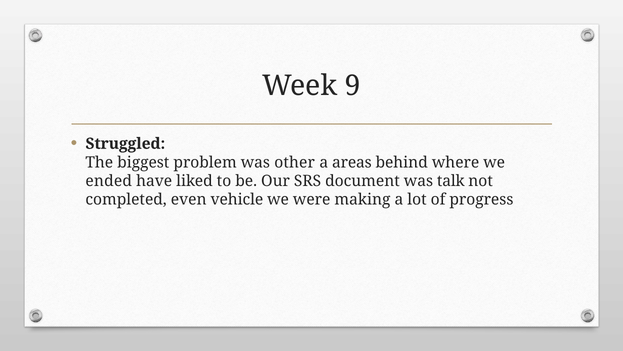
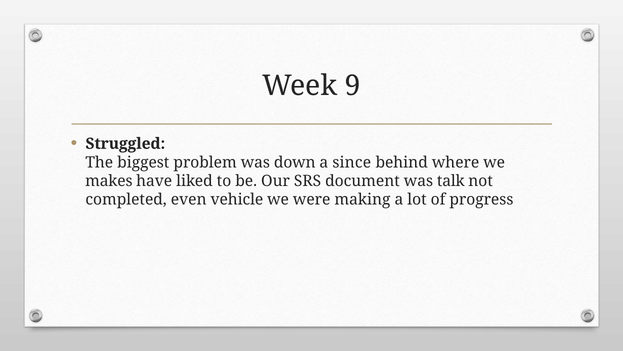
other: other -> down (295, 162)
areas: areas -> since (352, 162)
ended: ended -> makes (109, 181)
